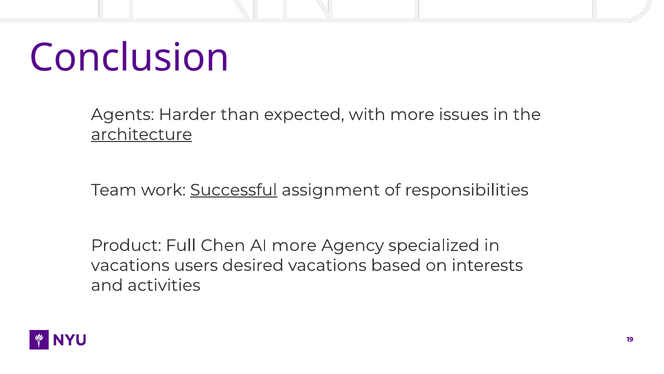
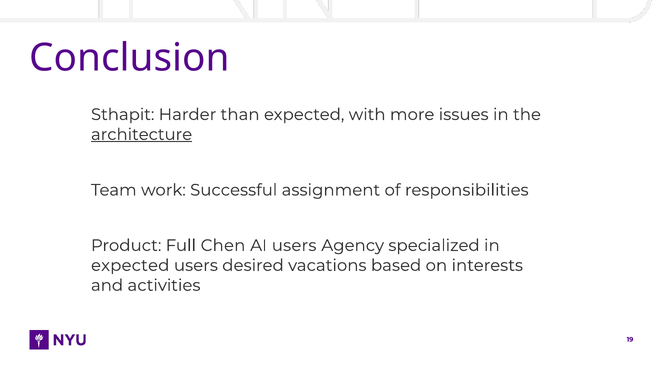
Agents: Agents -> Sthapit (123, 114)
Successful underline: present -> none (234, 190)
AI more: more -> users (294, 245)
vacations: vacations -> expected (130, 265)
